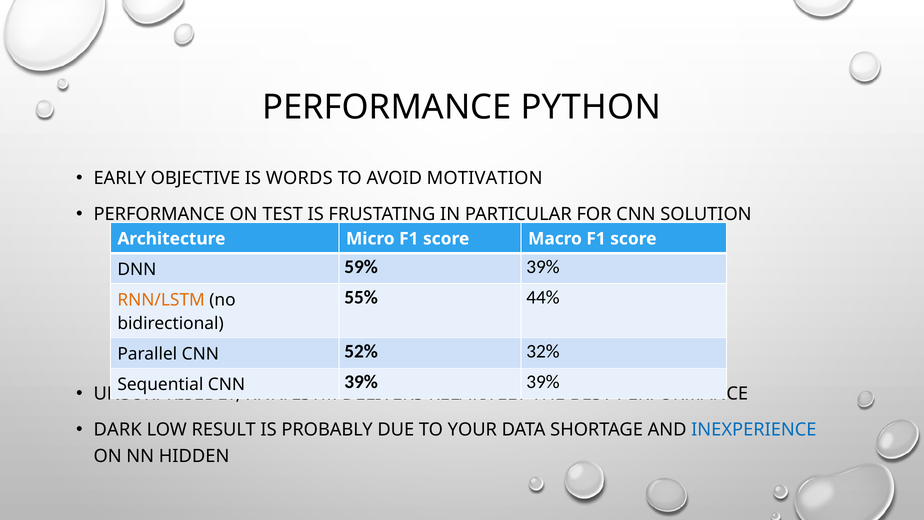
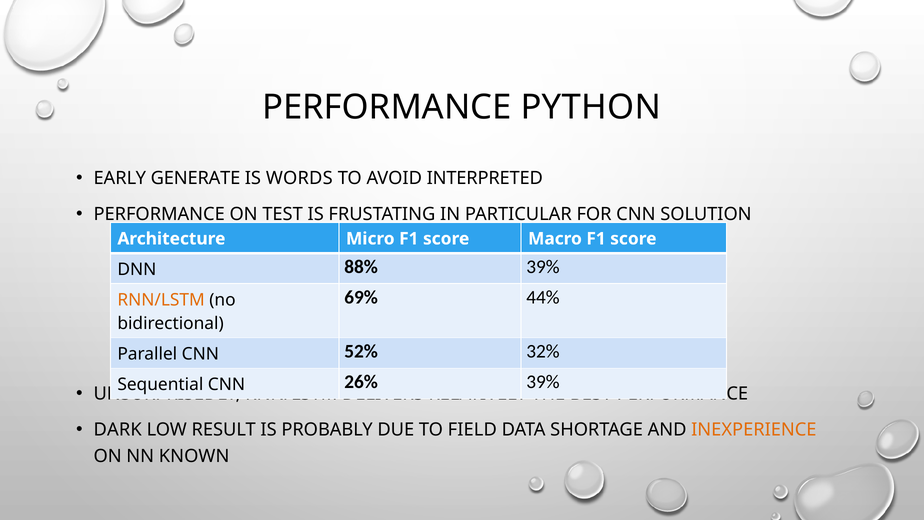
OBJECTIVE: OBJECTIVE -> GENERATE (196, 178)
MOTIVATION: MOTIVATION -> INTERPRETED (485, 178)
59%: 59% -> 88% (361, 267)
55%: 55% -> 69% (361, 297)
39%: 39% -> 26% (361, 382)
YOUR: YOUR -> FIELD (472, 430)
INEXPERIENCE colour: blue -> orange (754, 430)
HIDDEN: HIDDEN -> KNOWN (194, 456)
